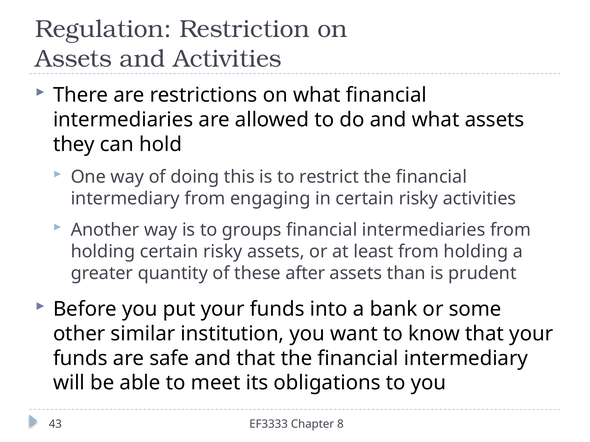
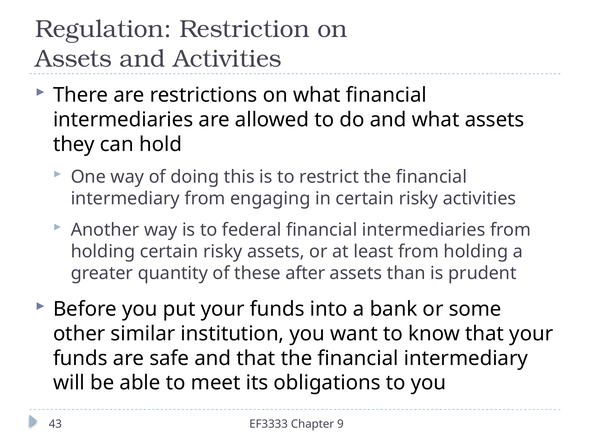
groups: groups -> federal (252, 230)
8: 8 -> 9 (340, 425)
